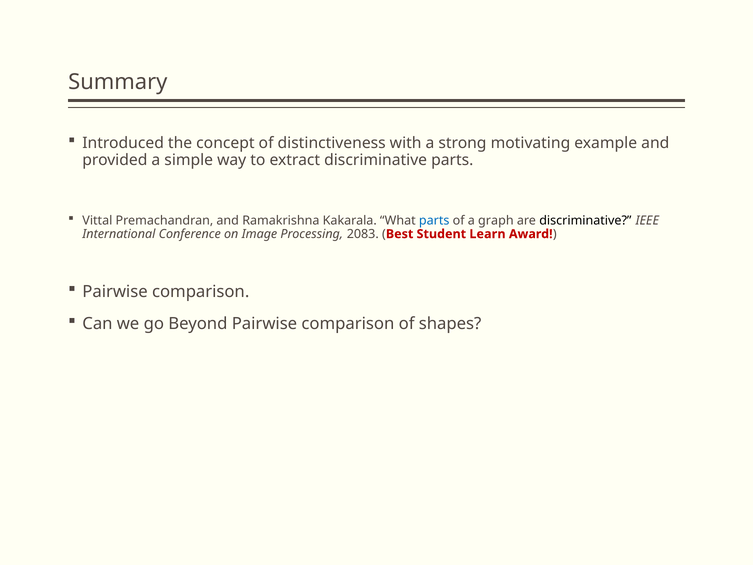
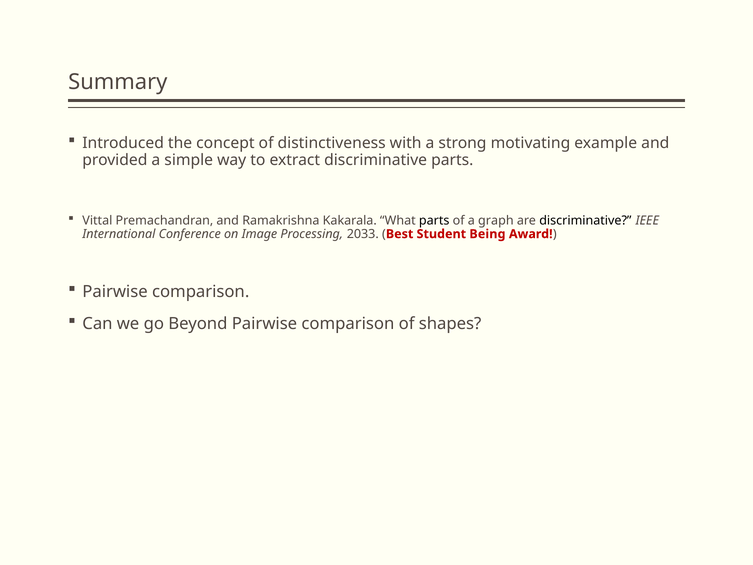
parts colour: blue -> black (434, 220)
2083: 2083 -> 2033 (363, 234)
Learn: Learn -> Being (487, 234)
